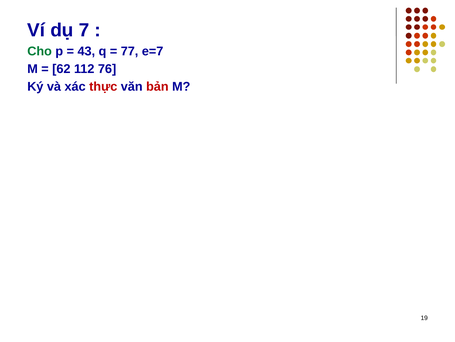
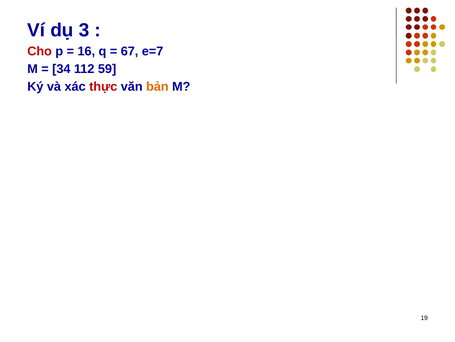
7: 7 -> 3 (84, 30)
Cho colour: green -> red (40, 51)
43: 43 -> 16 (86, 51)
77: 77 -> 67 (130, 51)
62: 62 -> 34 (61, 69)
76: 76 -> 59 (107, 69)
bản colour: red -> orange (157, 87)
